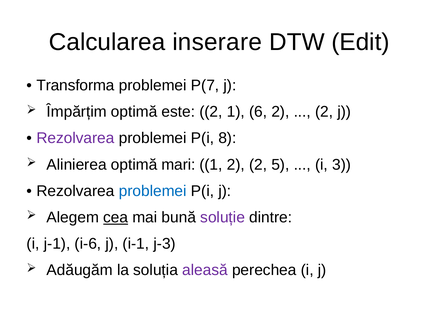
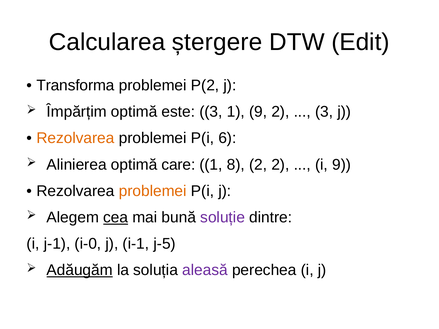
inserare: inserare -> ștergere (217, 42)
P(7: P(7 -> P(2 (205, 85)
este 2: 2 -> 3 (211, 112)
1 6: 6 -> 9 (258, 112)
2: 2 -> 3 (324, 112)
Rezolvarea colour: purple -> orange (75, 138)
8: 8 -> 6 (227, 138)
mari: mari -> care (178, 165)
1 2: 2 -> 8 (236, 165)
2 5: 5 -> 2 (280, 165)
i 3: 3 -> 9 (342, 165)
problemei colour: blue -> orange (153, 191)
i-6: i-6 -> i-0 (88, 244)
j-3: j-3 -> j-5 (165, 244)
Adăugăm underline: none -> present (80, 270)
